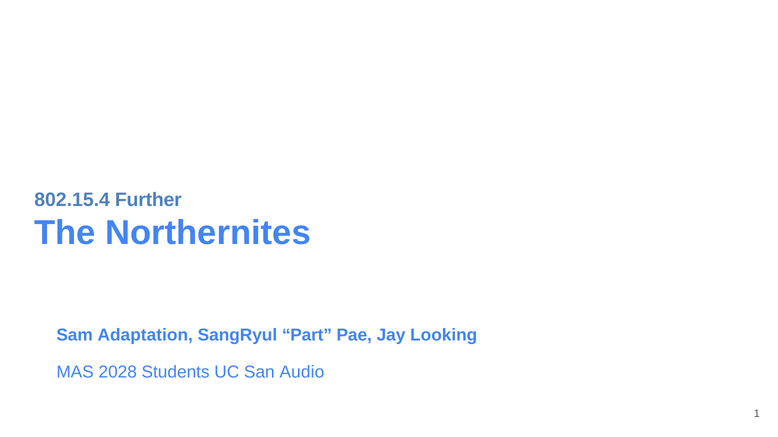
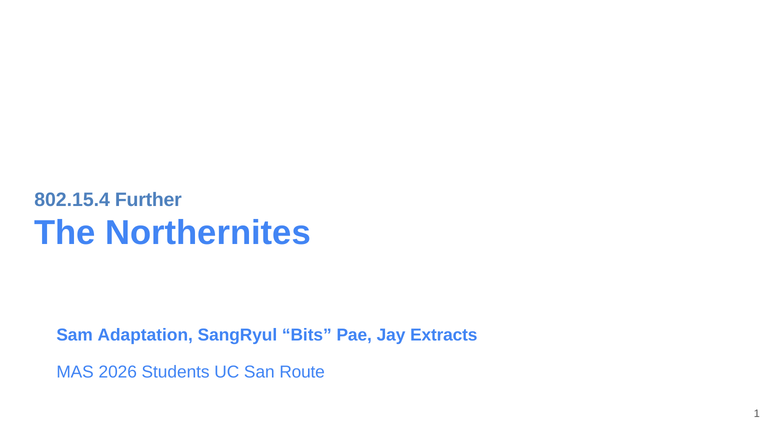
Part: Part -> Bits (307, 336)
Looking: Looking -> Extracts (444, 336)
2028: 2028 -> 2026 (118, 372)
Audio: Audio -> Route (302, 372)
